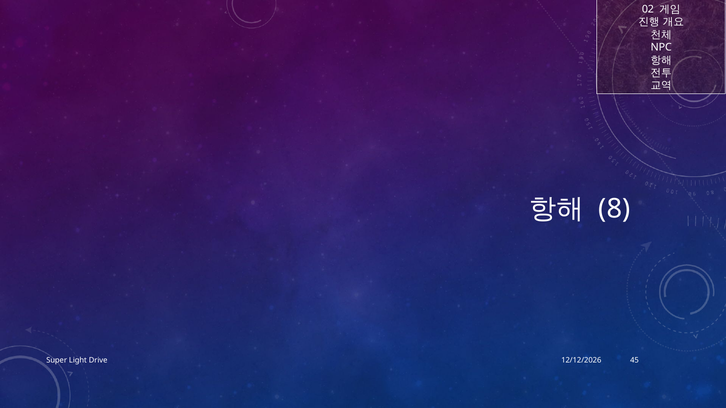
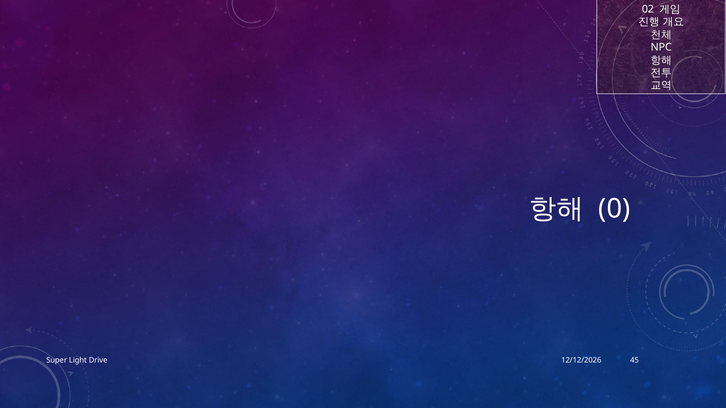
8: 8 -> 0 (614, 209)
